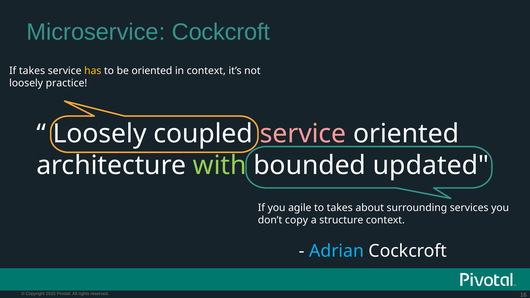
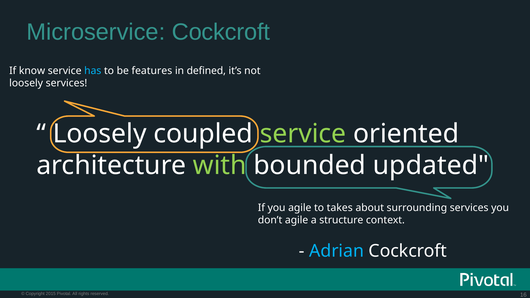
If takes: takes -> know (32, 71)
has colour: yellow -> light blue (93, 71)
be oriented: oriented -> features (152, 71)
in context: context -> defined (206, 71)
loosely practice: practice -> services (66, 83)
service colour: pink -> light green (303, 134)
don’t copy: copy -> agile (297, 220)
